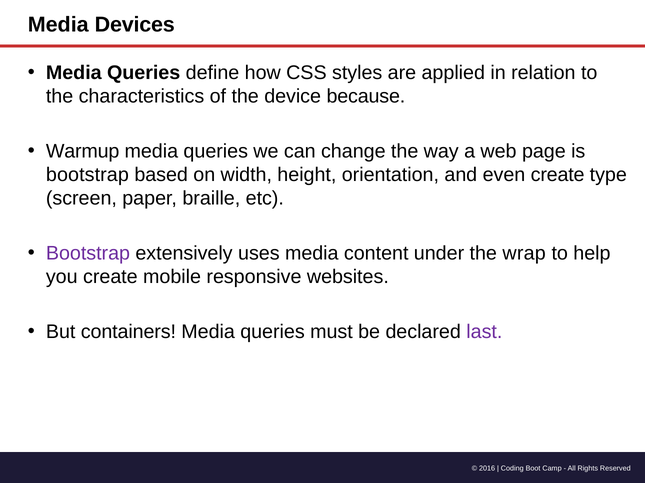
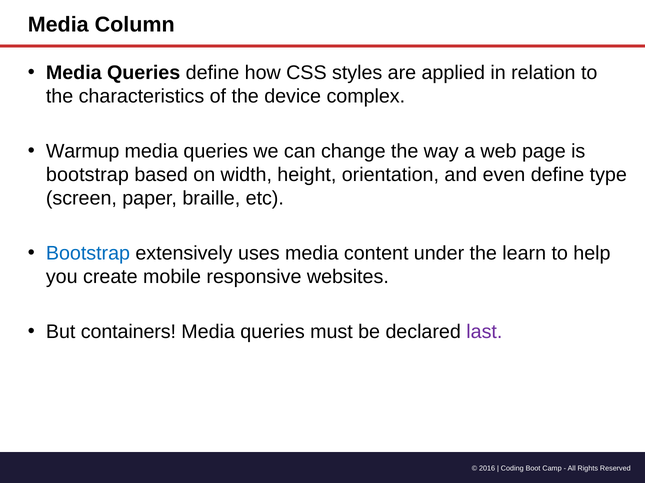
Devices: Devices -> Column (135, 24)
because: because -> complex (366, 96)
even create: create -> define (558, 175)
Bootstrap colour: purple -> blue (88, 254)
wrap: wrap -> learn (524, 254)
